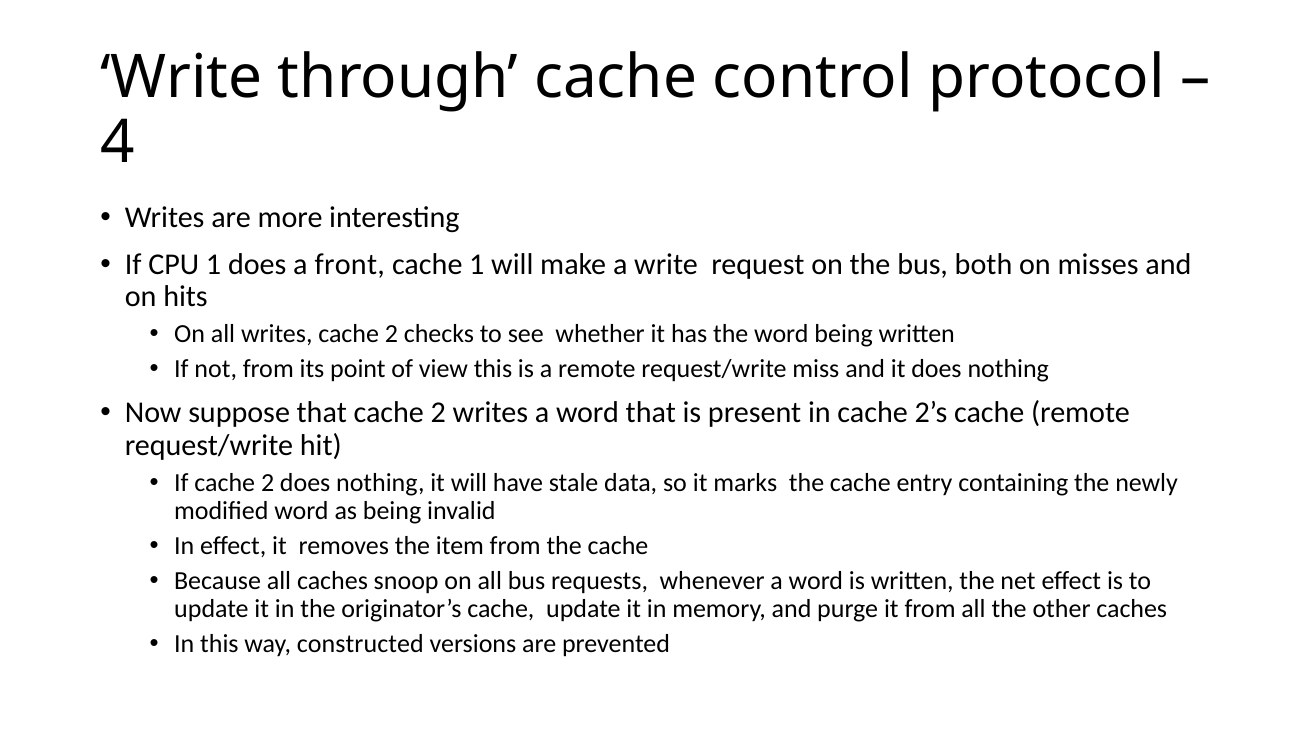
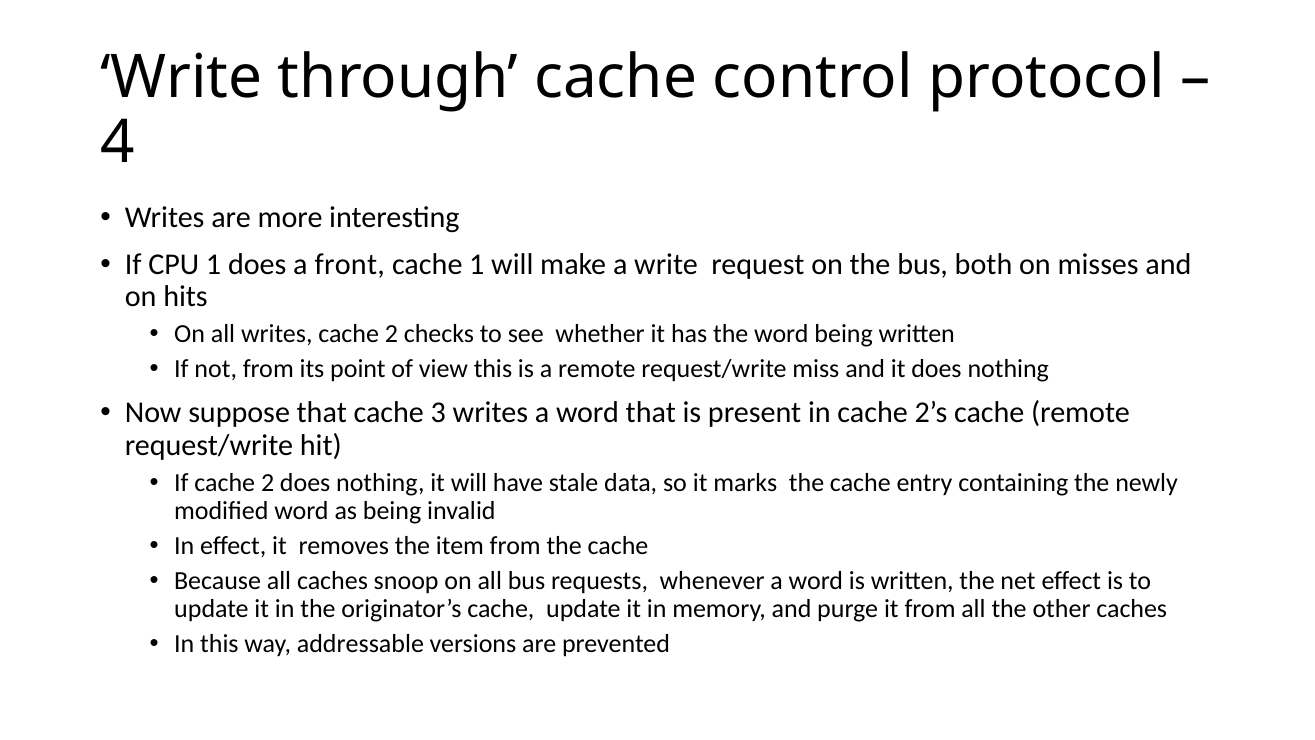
that cache 2: 2 -> 3 (438, 413)
constructed: constructed -> addressable (360, 644)
